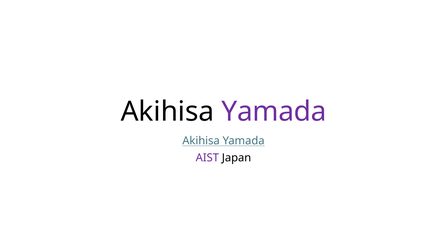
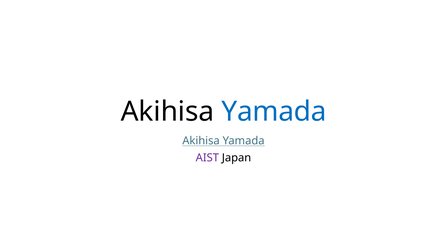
Yamada colour: purple -> blue (274, 112)
